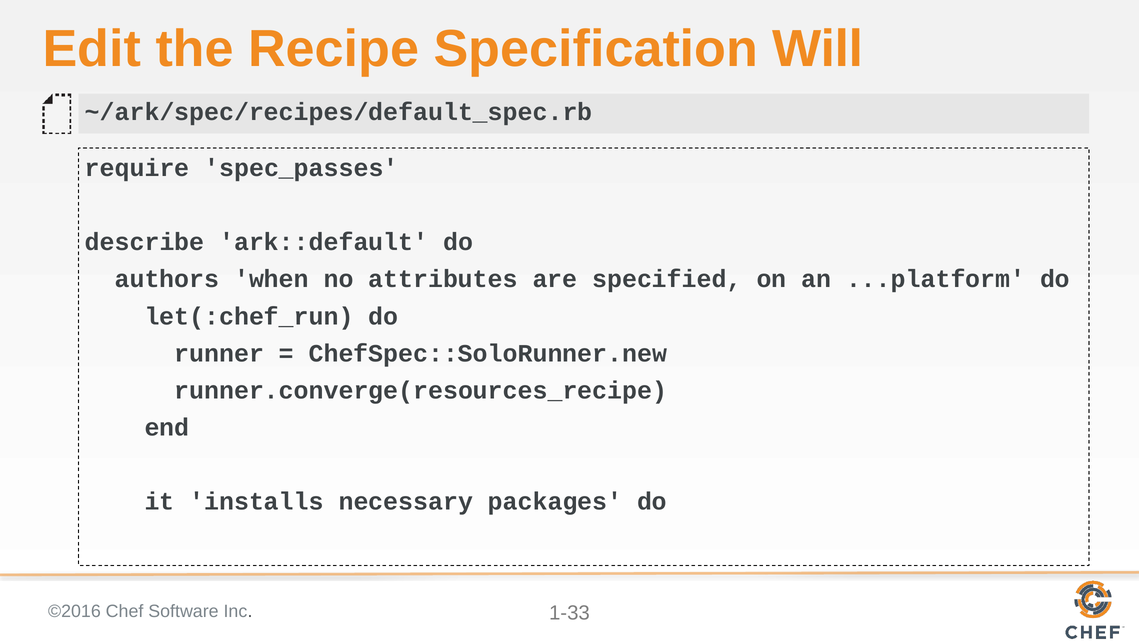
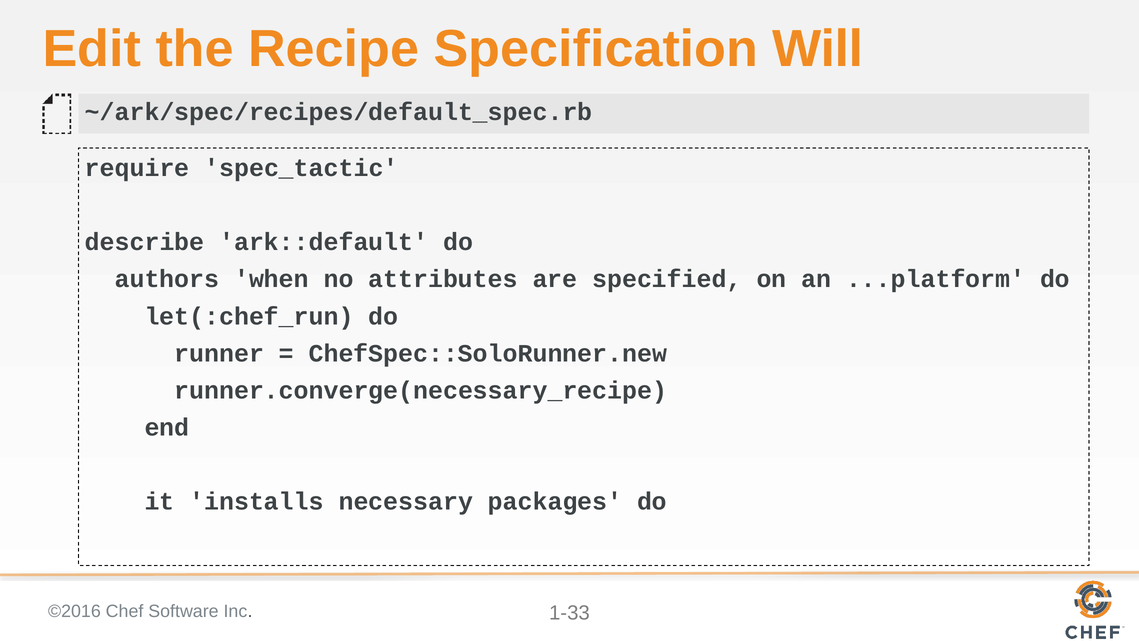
spec_passes: spec_passes -> spec_tactic (301, 168)
runner.converge(resources_recipe: runner.converge(resources_recipe -> runner.converge(necessary_recipe (421, 390)
